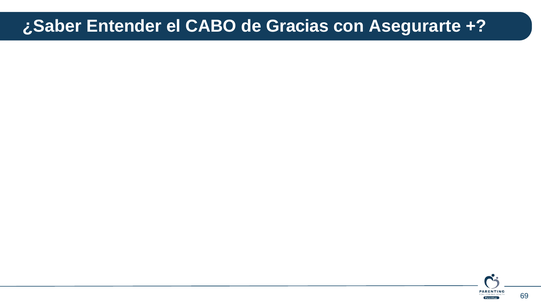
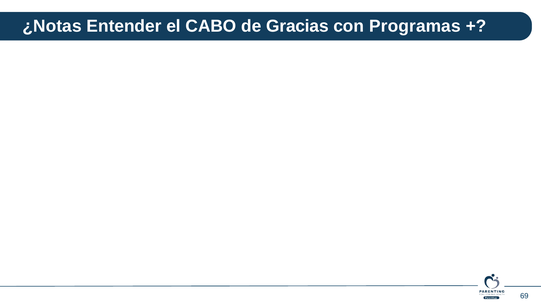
¿Saber: ¿Saber -> ¿Notas (52, 26)
Asegurarte: Asegurarte -> Programas (415, 26)
